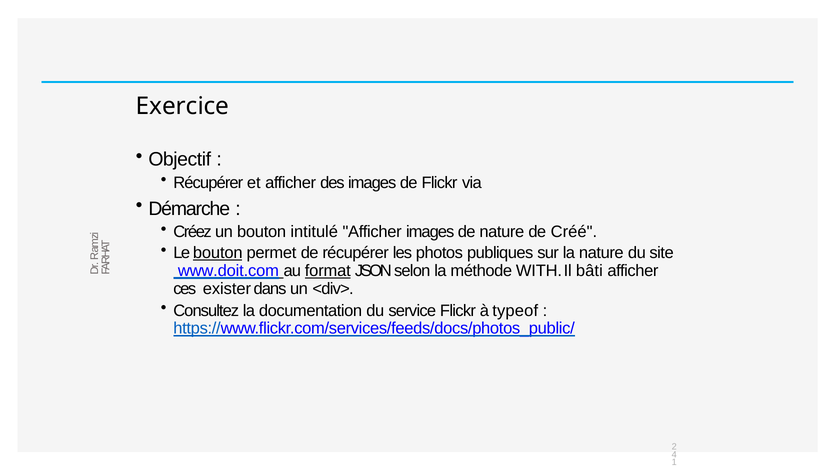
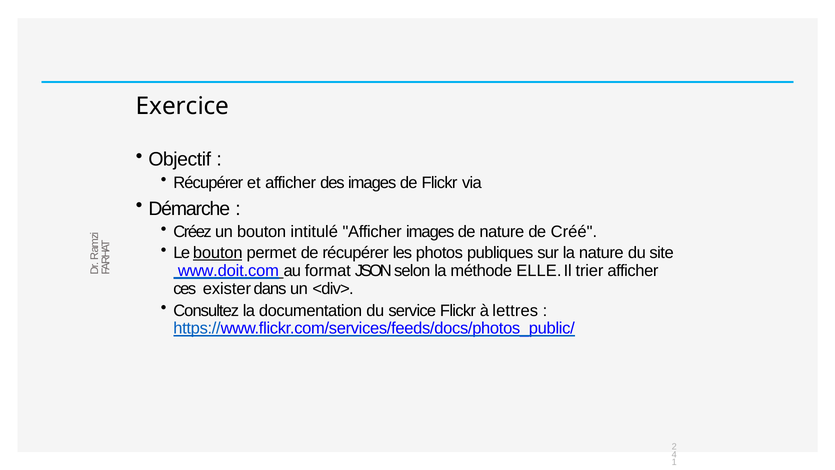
format underline: present -> none (328, 271)
WITH: WITH -> ELLE (539, 271)
bâti: bâti -> trier (590, 271)
typeof: typeof -> lettres (515, 310)
